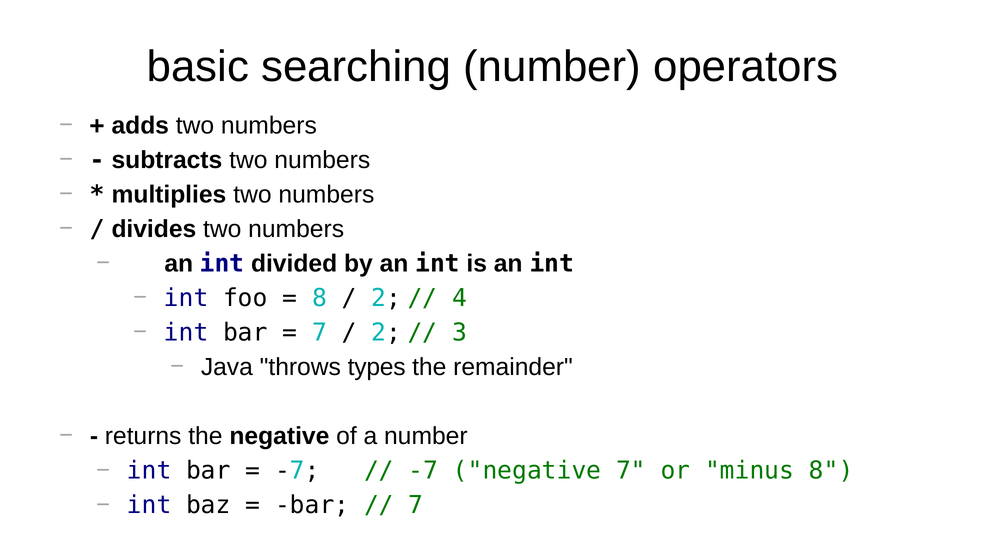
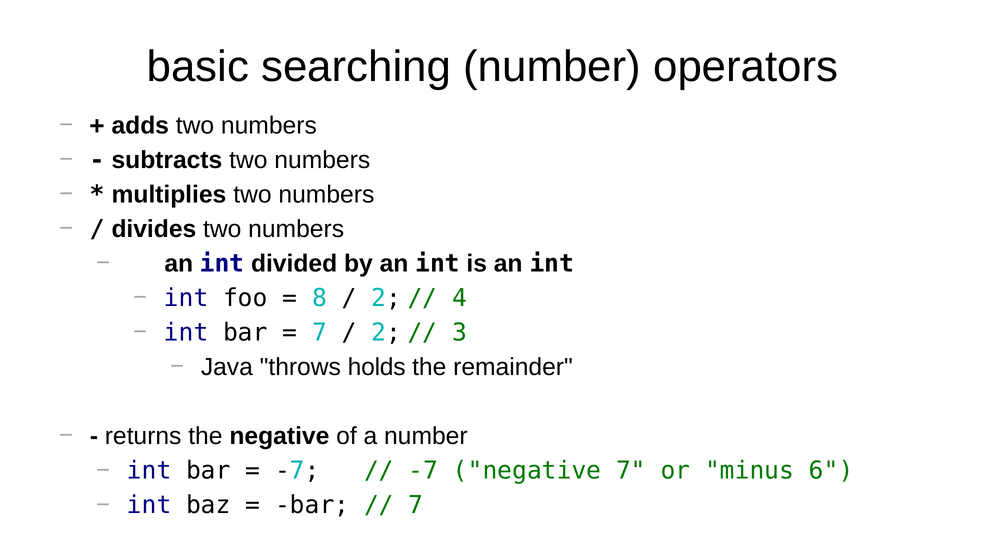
types: types -> holds (377, 367)
minus 8: 8 -> 6 (831, 470)
